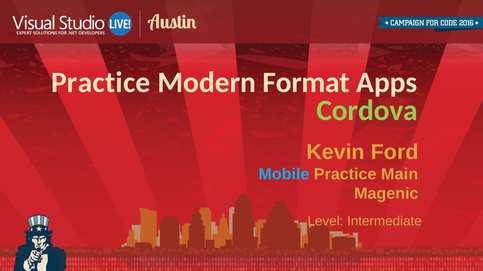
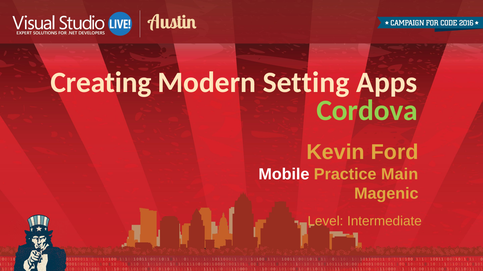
Practice: Practice -> Creating (101, 83)
Format: Format -> Setting (306, 83)
Mobile colour: light blue -> white (284, 175)
